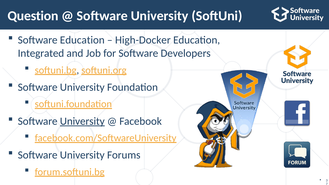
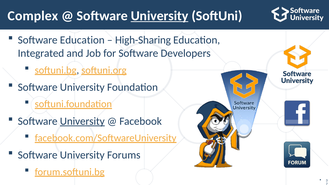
Question: Question -> Complex (33, 16)
University underline: none -> present (160, 16)
High-Docker: High-Docker -> High-Sharing (143, 40)
